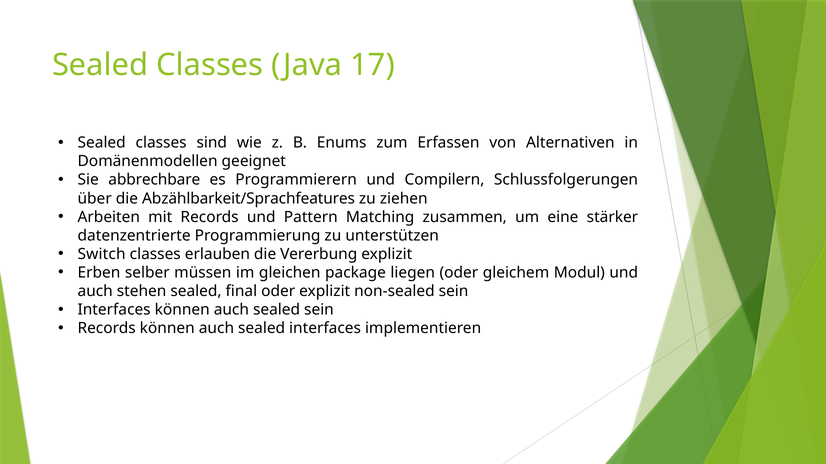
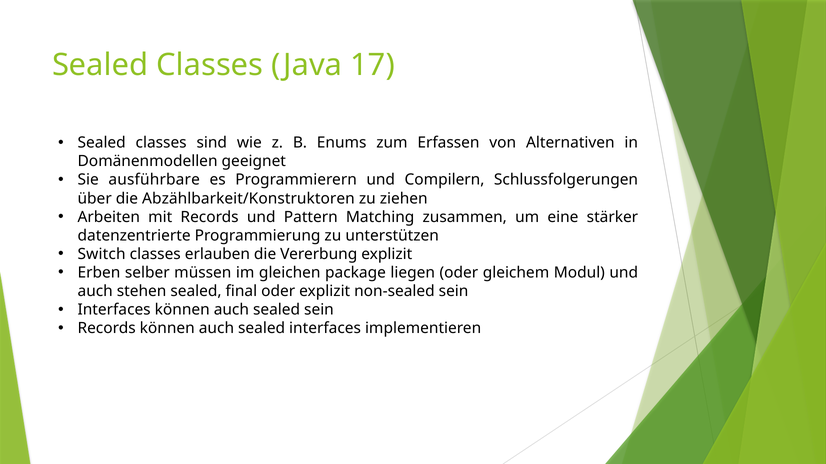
abbrechbare: abbrechbare -> ausführbare (154, 180)
Abzählbarkeit/Sprachfeatures: Abzählbarkeit/Sprachfeatures -> Abzählbarkeit/Konstruktoren (248, 199)
